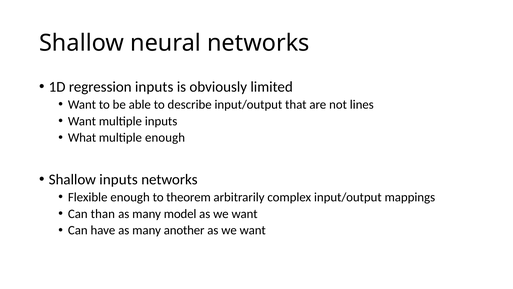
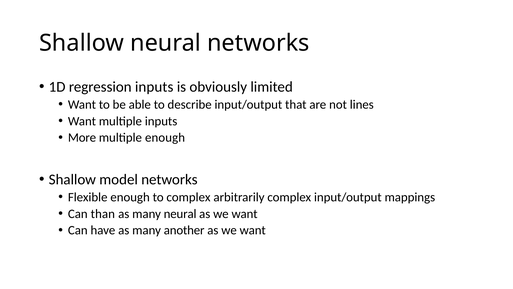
What: What -> More (82, 137)
Shallow inputs: inputs -> model (119, 179)
to theorem: theorem -> complex (188, 197)
many model: model -> neural (180, 213)
